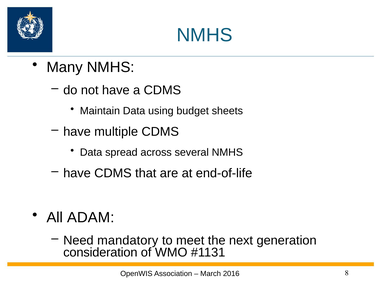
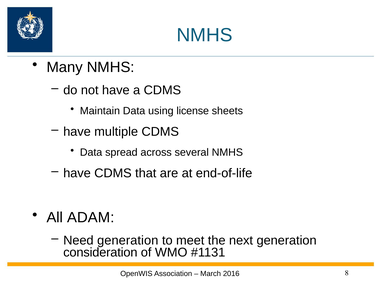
budget: budget -> license (193, 111)
Need mandatory: mandatory -> generation (128, 240)
